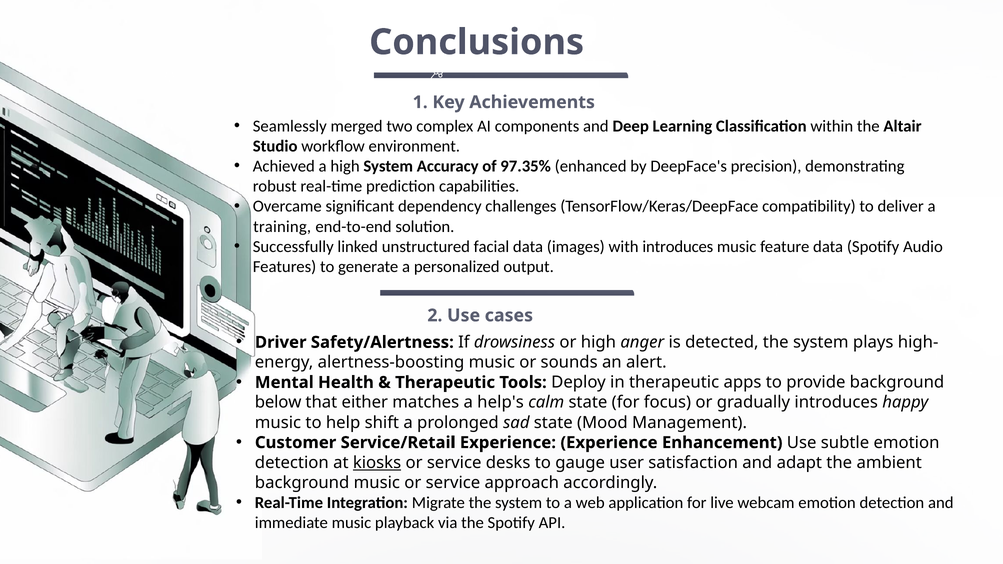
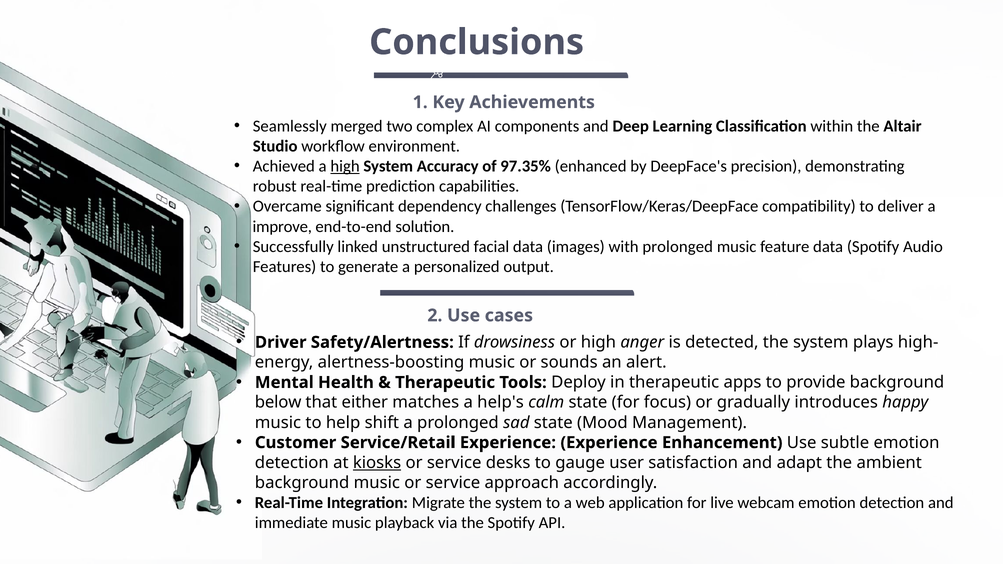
high underline: none -> present (345, 166)
training: training -> improve (282, 227)
with introduces: introduces -> prolonged (678, 247)
